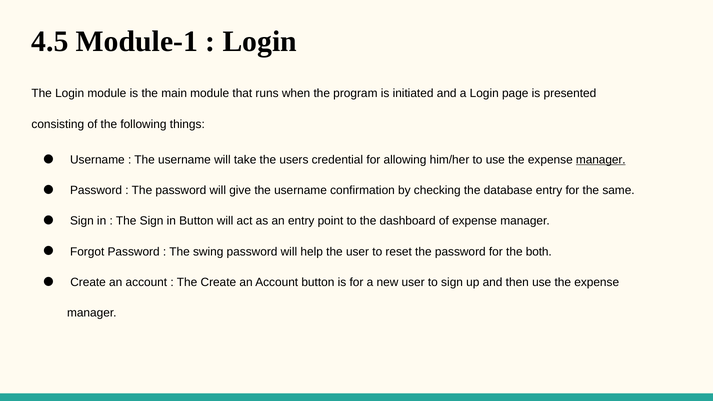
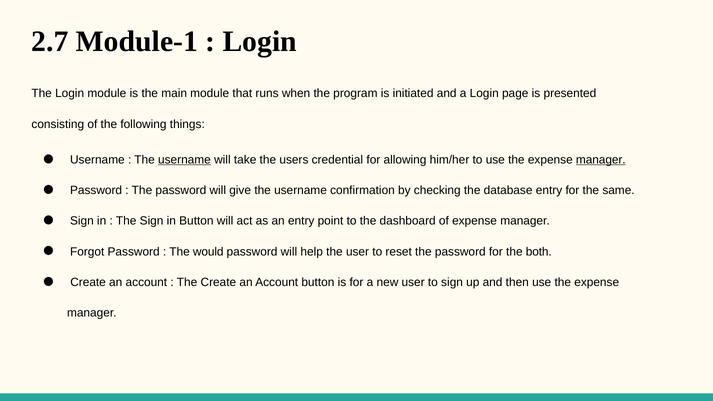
4.5: 4.5 -> 2.7 (50, 41)
username underline: none -> present (184, 160)
swing: swing -> would (208, 252)
